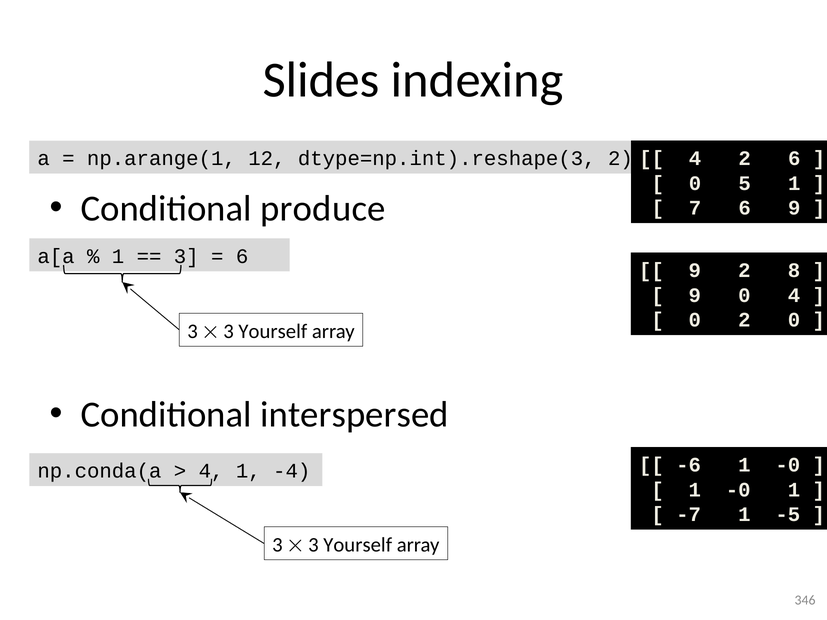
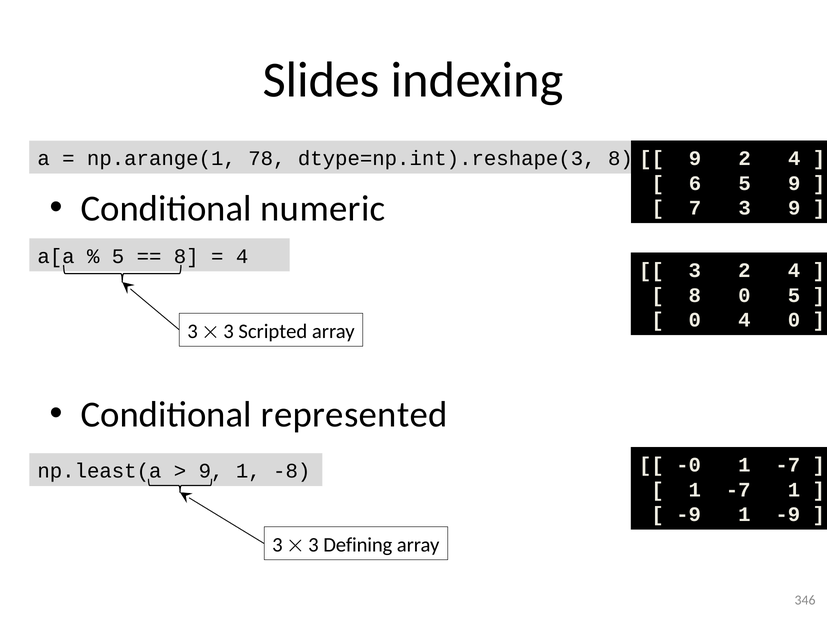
4: 4 -> 9 (695, 158)
6: 6 -> 4 (794, 158)
12: 12 -> 78 (267, 159)
dtype=np.int).reshape(3 2: 2 -> 8 (620, 159)
0: 0 -> 6 (695, 183)
5 1: 1 -> 9 (794, 183)
produce: produce -> numeric (323, 209)
7 6: 6 -> 3 (745, 208)
1: 1 -> 5 (118, 256)
3: 3 -> 8 (186, 256)
6: 6 -> 4 (242, 256)
9: 9 -> 3 (695, 271)
8: 8 -> 4 (794, 271)
9: 9 -> 8 (695, 295)
0 4: 4 -> 5 (794, 295)
0 2: 2 -> 4 (744, 320)
Yourself: Yourself -> Scripted (273, 331)
interspersed: interspersed -> represented (354, 415)
-6: -6 -> -0 (689, 465)
-0: -0 -> -7 (788, 465)
np.conda(a: np.conda(a -> np.least(a (99, 471)
4: 4 -> 9 (211, 471)
-4: -4 -> -8 (292, 471)
-0: -0 -> -7 (738, 490)
-7: -7 -> -9 (689, 515)
1 -5: -5 -> -9 (788, 515)
Yourself: Yourself -> Defining (358, 545)
